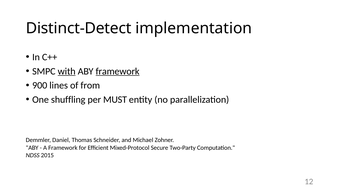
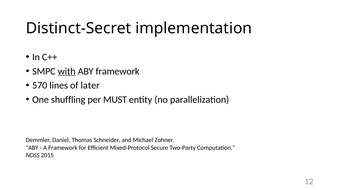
Distinct-Detect: Distinct-Detect -> Distinct-Secret (79, 28)
framework underline: present -> none (118, 72)
900: 900 -> 570 (40, 86)
from: from -> later (90, 86)
